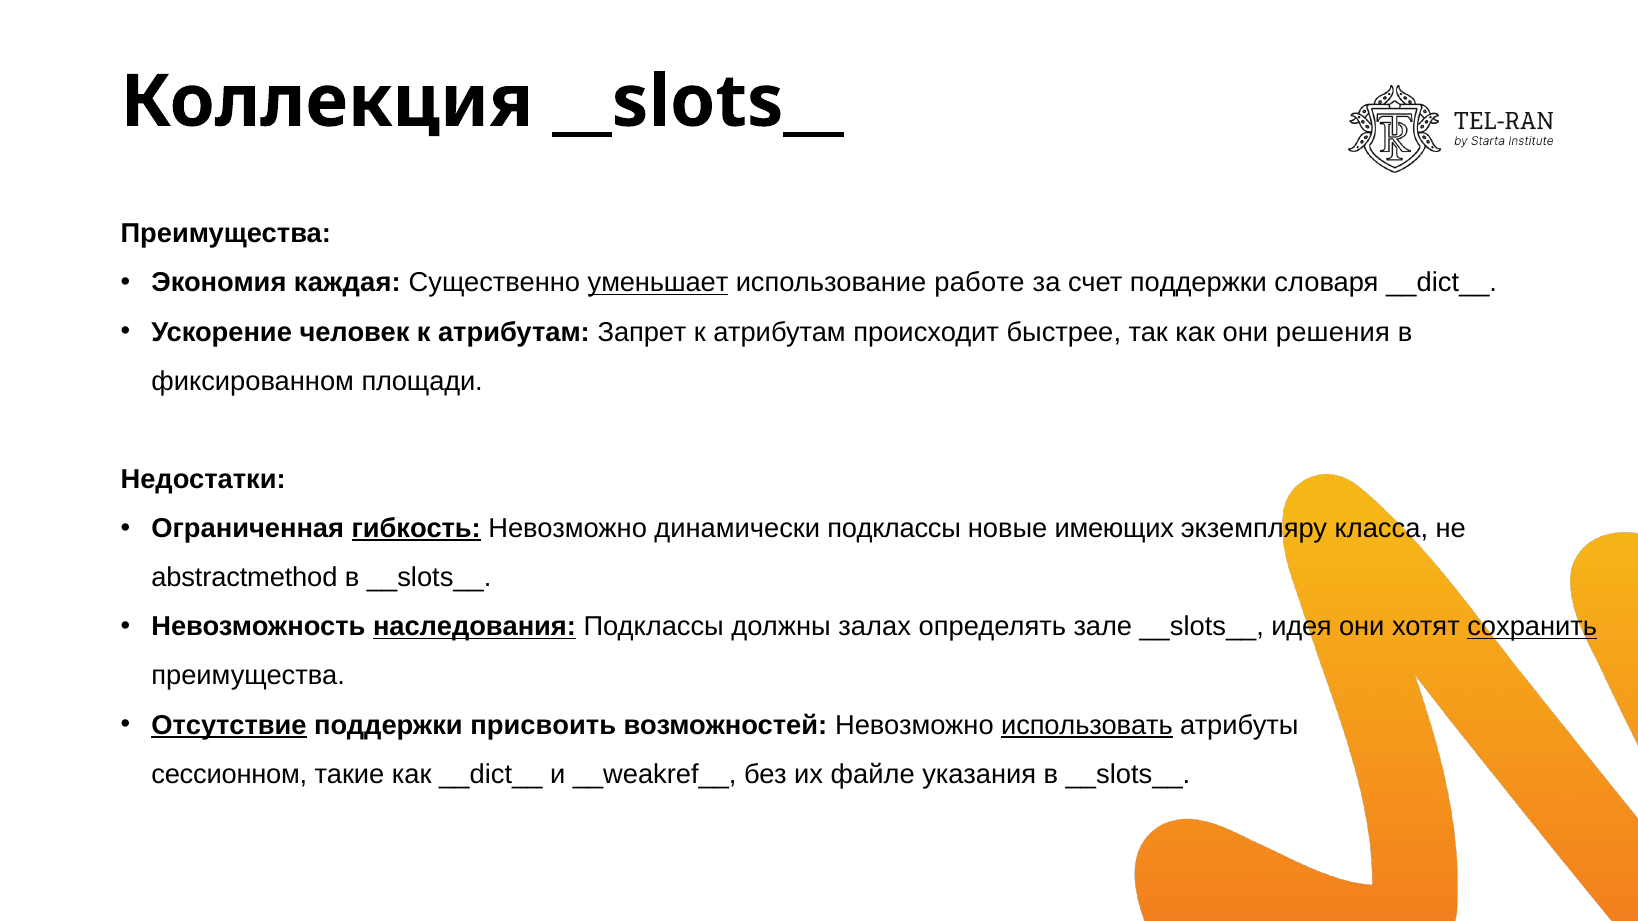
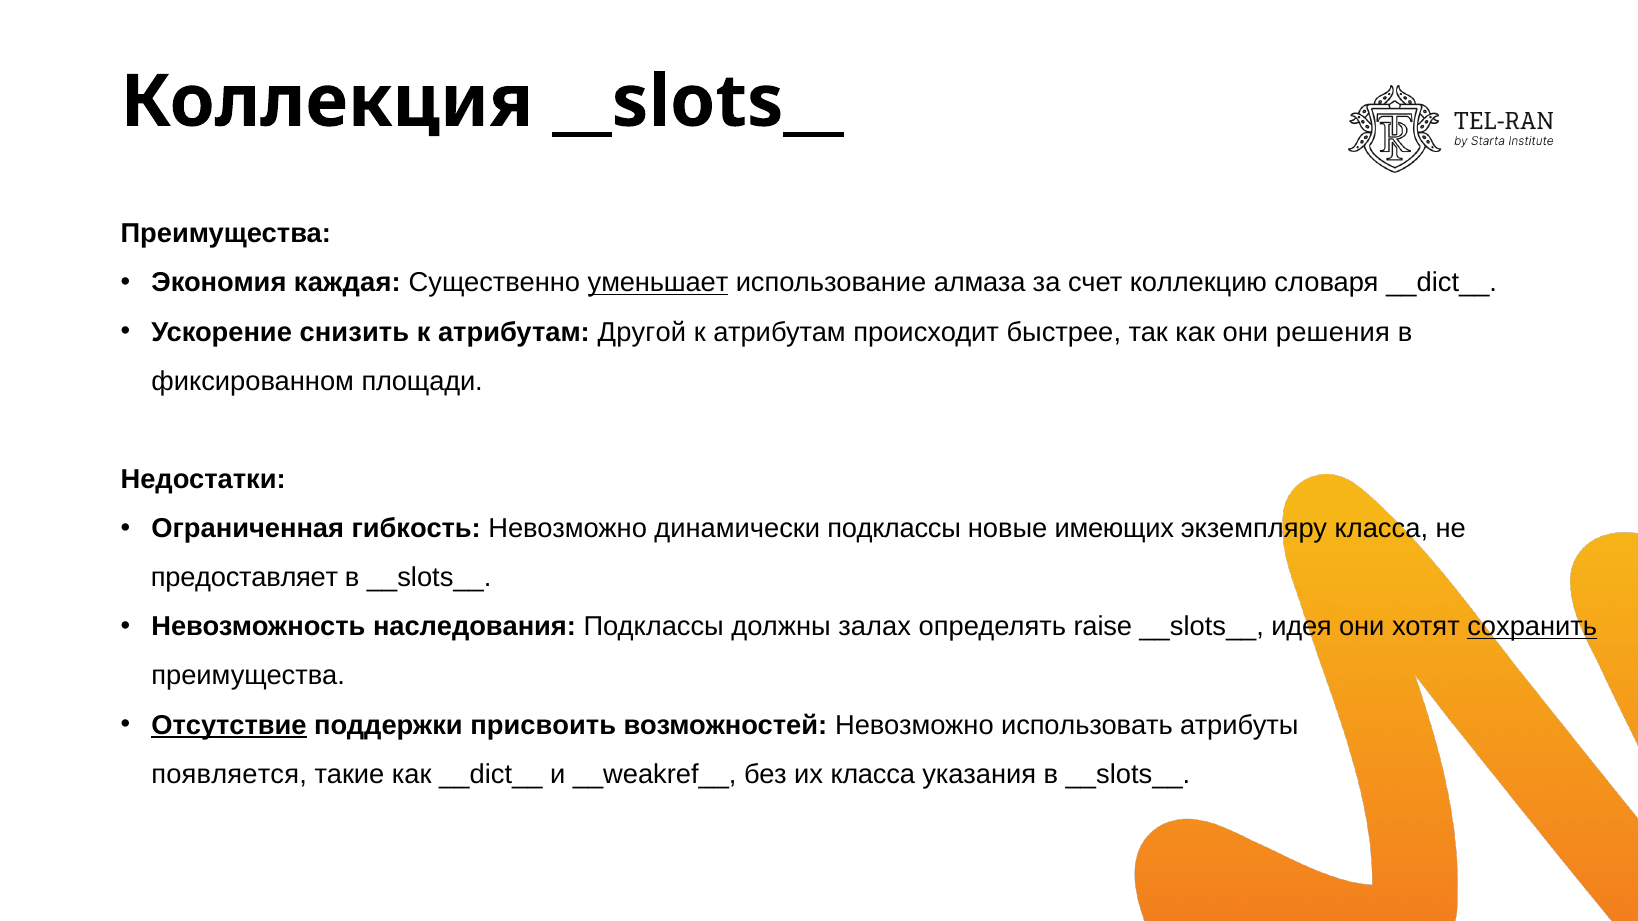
работе: работе -> алмаза (980, 283)
счет поддержки: поддержки -> коллекцию (1198, 283)
человек: человек -> снизить (354, 332)
Запрет: Запрет -> Другой (642, 332)
гибкость underline: present -> none (416, 529)
abstractmethod: abstractmethod -> предоставляет (244, 578)
наследования underline: present -> none (474, 627)
зале: зале -> raise (1103, 627)
использовать underline: present -> none (1087, 725)
сессионном: сессионном -> появляется (229, 774)
их файле: файле -> класса (873, 774)
